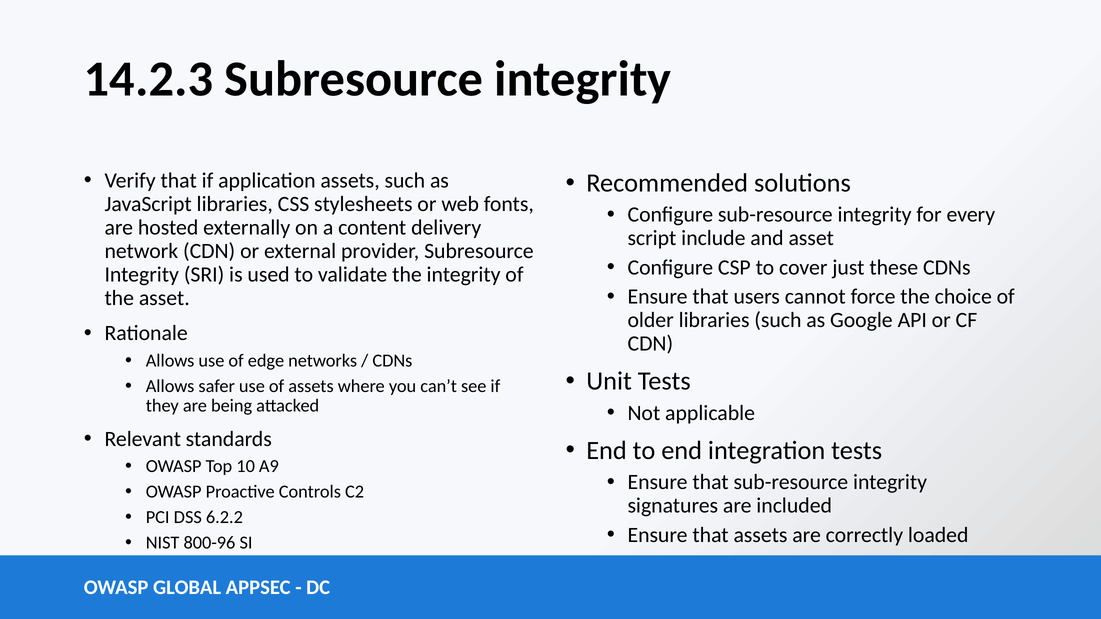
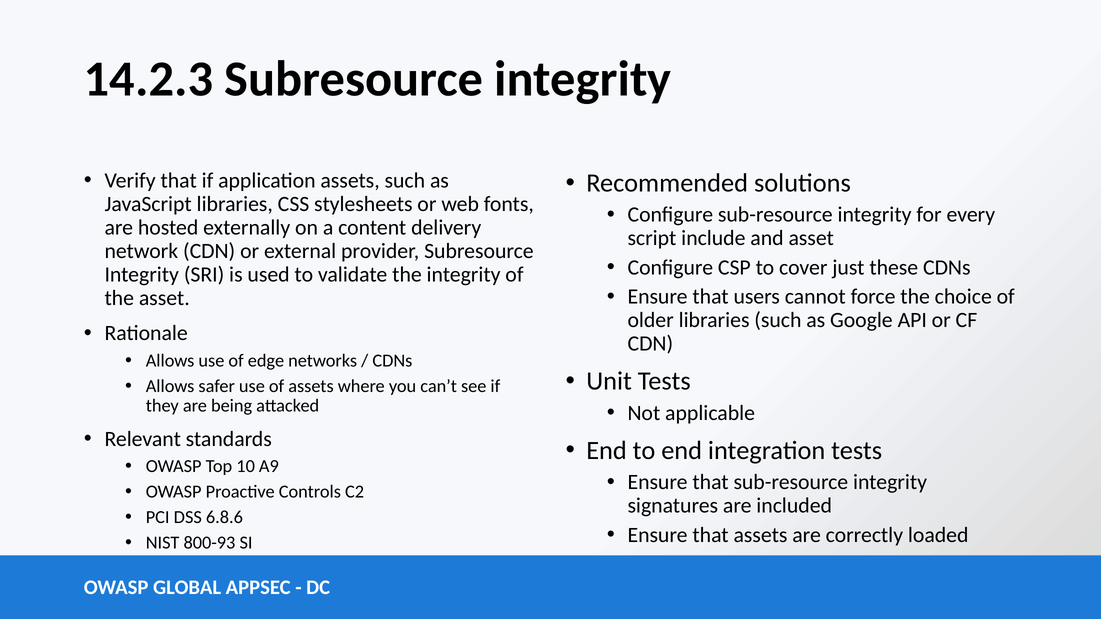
6.2.2: 6.2.2 -> 6.8.6 (224, 518)
800-96: 800-96 -> 800-93 (209, 543)
